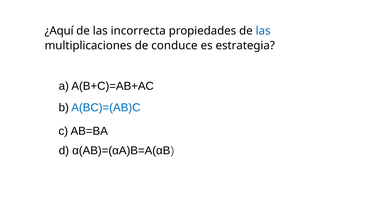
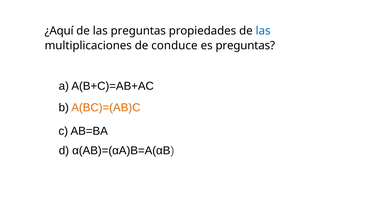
las incorrecta: incorrecta -> preguntas (138, 31)
es estrategia: estrategia -> preguntas (245, 46)
A(BC)=(AB)C colour: blue -> orange (106, 107)
